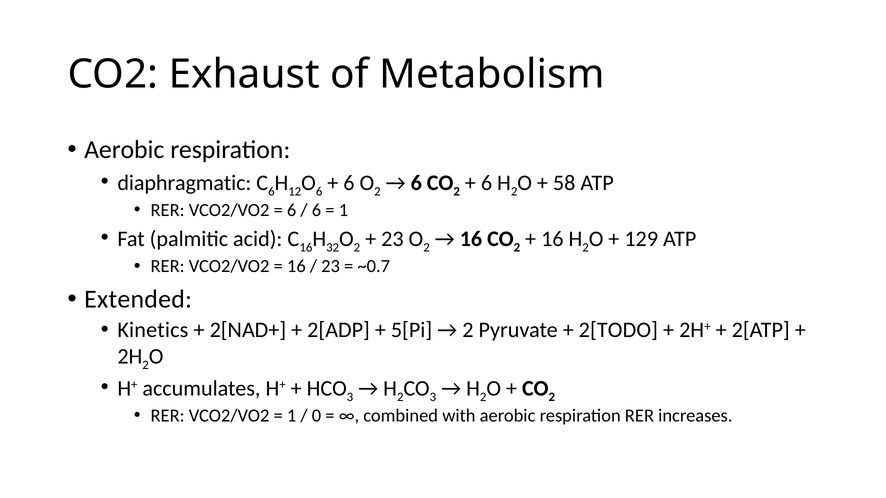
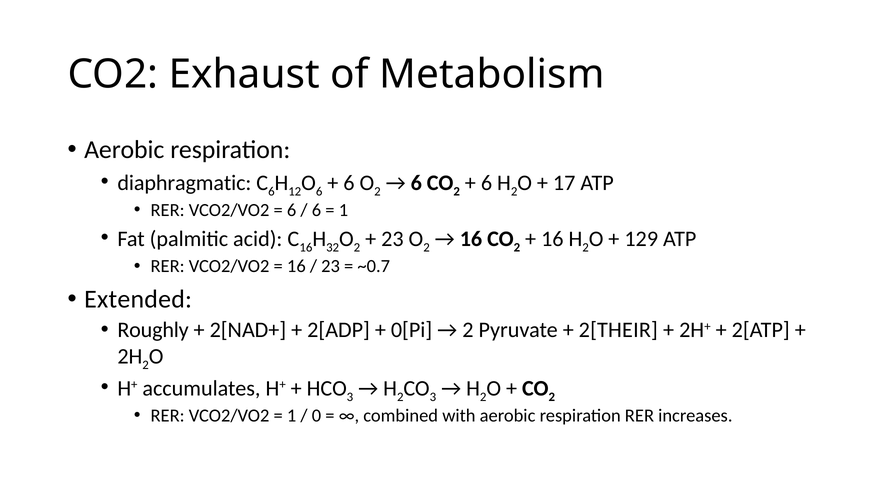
58: 58 -> 17 (564, 183)
Kinetics: Kinetics -> Roughly (153, 330)
5[Pi: 5[Pi -> 0[Pi (412, 330)
2[TODO: 2[TODO -> 2[THEIR (618, 330)
